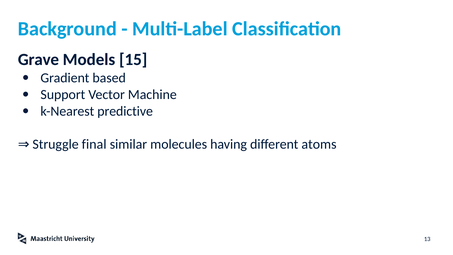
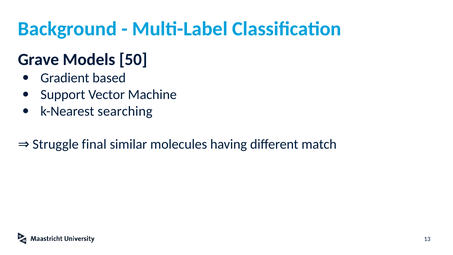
15: 15 -> 50 (133, 60)
predictive: predictive -> searching (125, 111)
atoms: atoms -> match (319, 144)
